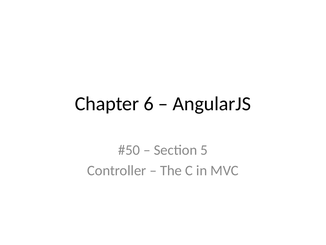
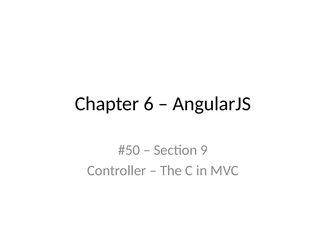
5: 5 -> 9 (204, 150)
